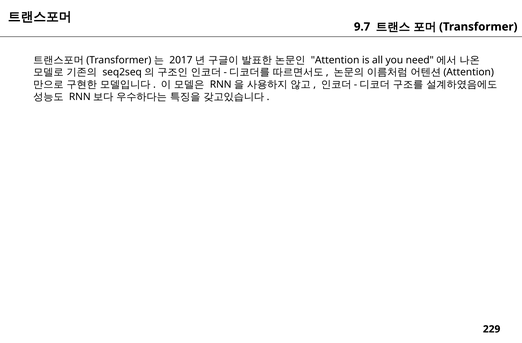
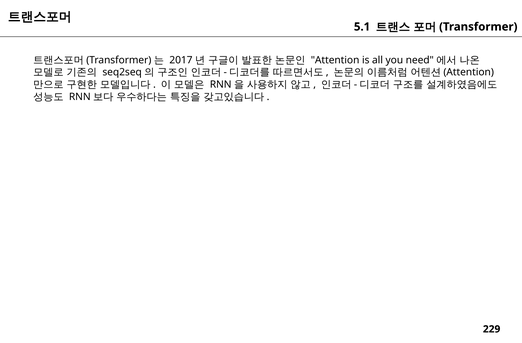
9.7: 9.7 -> 5.1 (362, 27)
